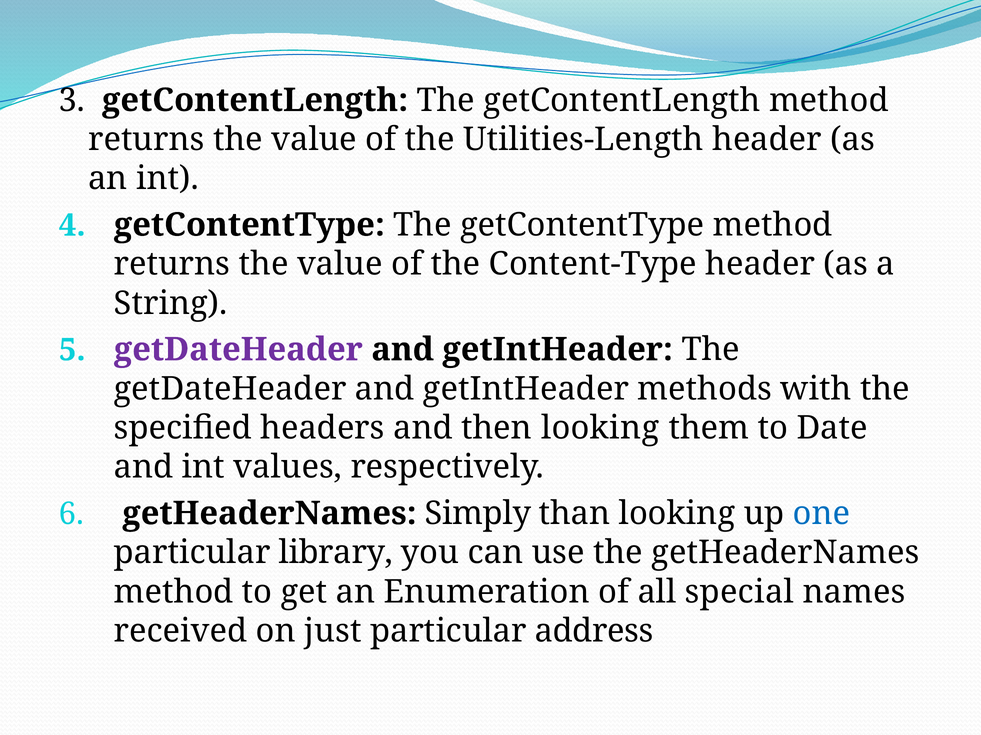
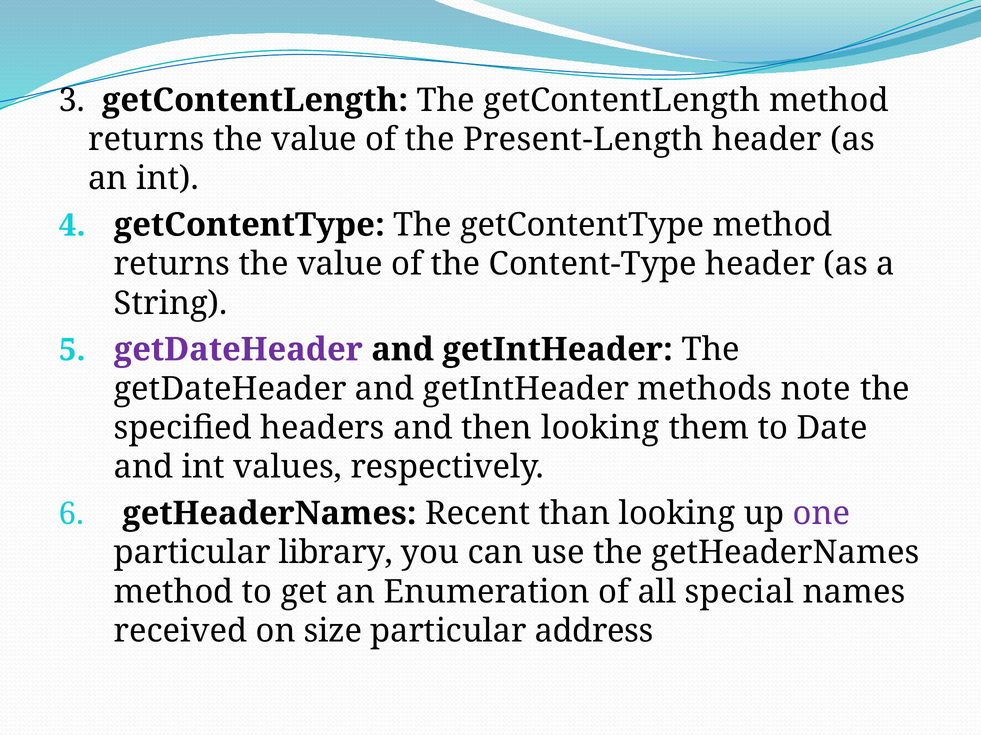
Utilities-Length: Utilities-Length -> Present-Length (583, 140)
with: with -> note (816, 389)
Simply: Simply -> Recent (478, 514)
one colour: blue -> purple (822, 514)
just: just -> size (333, 632)
